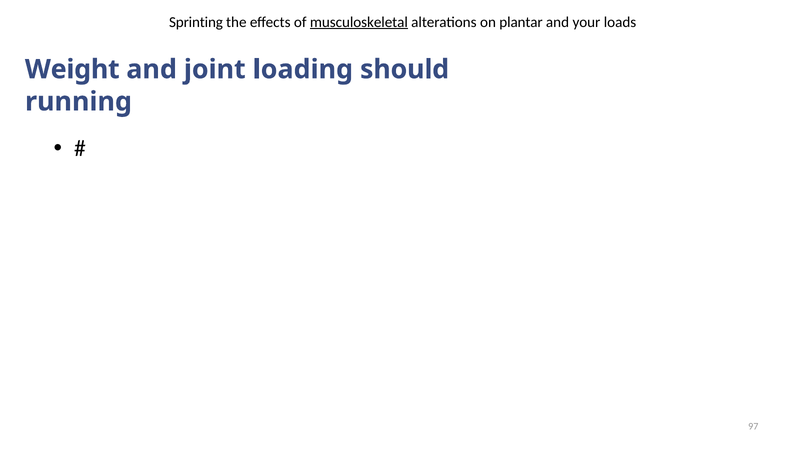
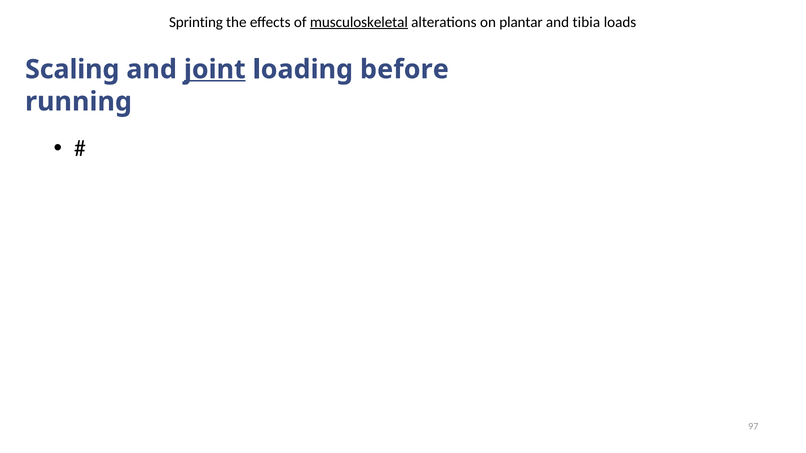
your: your -> tibia (586, 22)
Weight: Weight -> Scaling (72, 69)
joint underline: none -> present (215, 69)
should: should -> before (404, 69)
